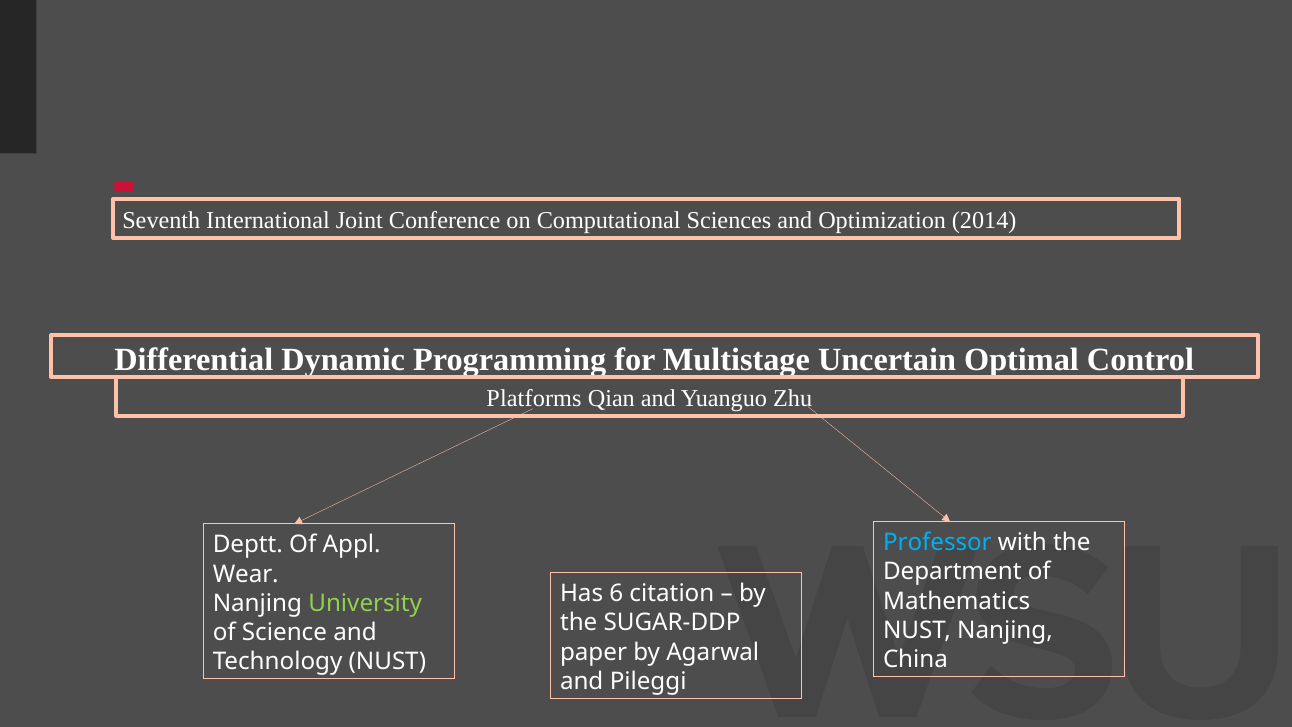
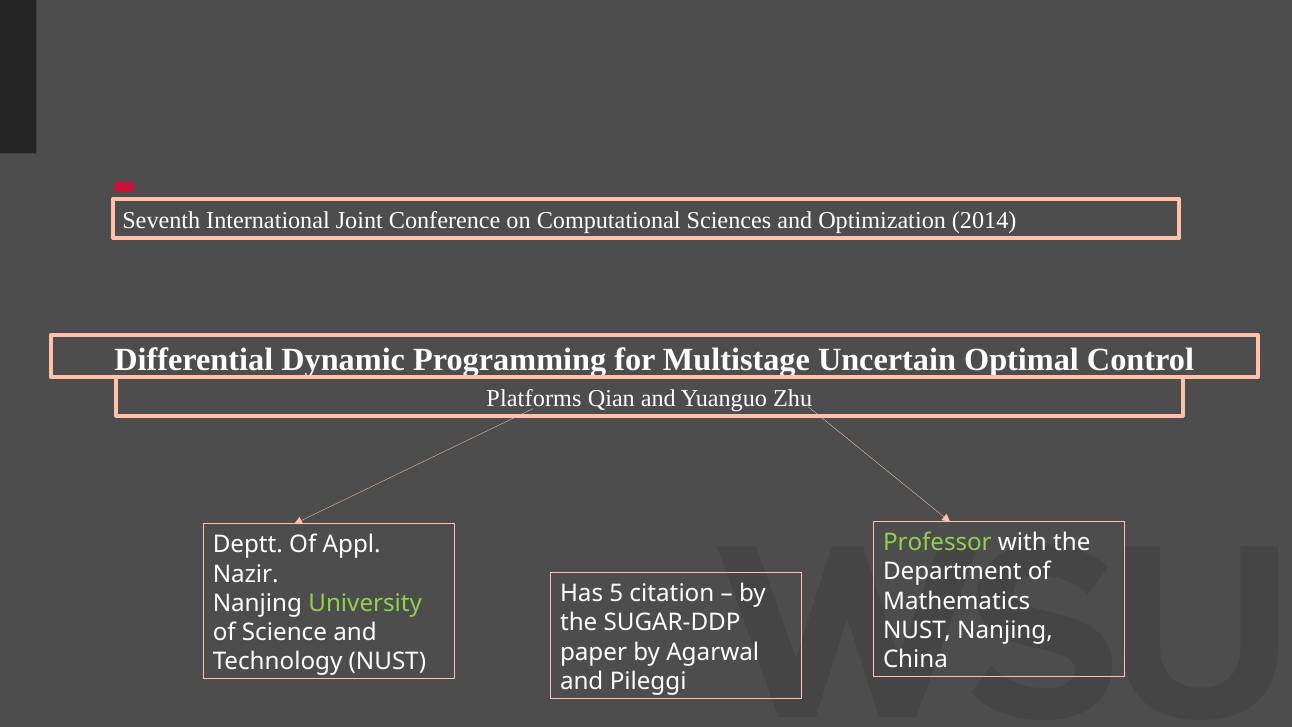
Professor colour: light blue -> light green (937, 543)
Wear: Wear -> Nazir (246, 574)
6: 6 -> 5 (616, 594)
